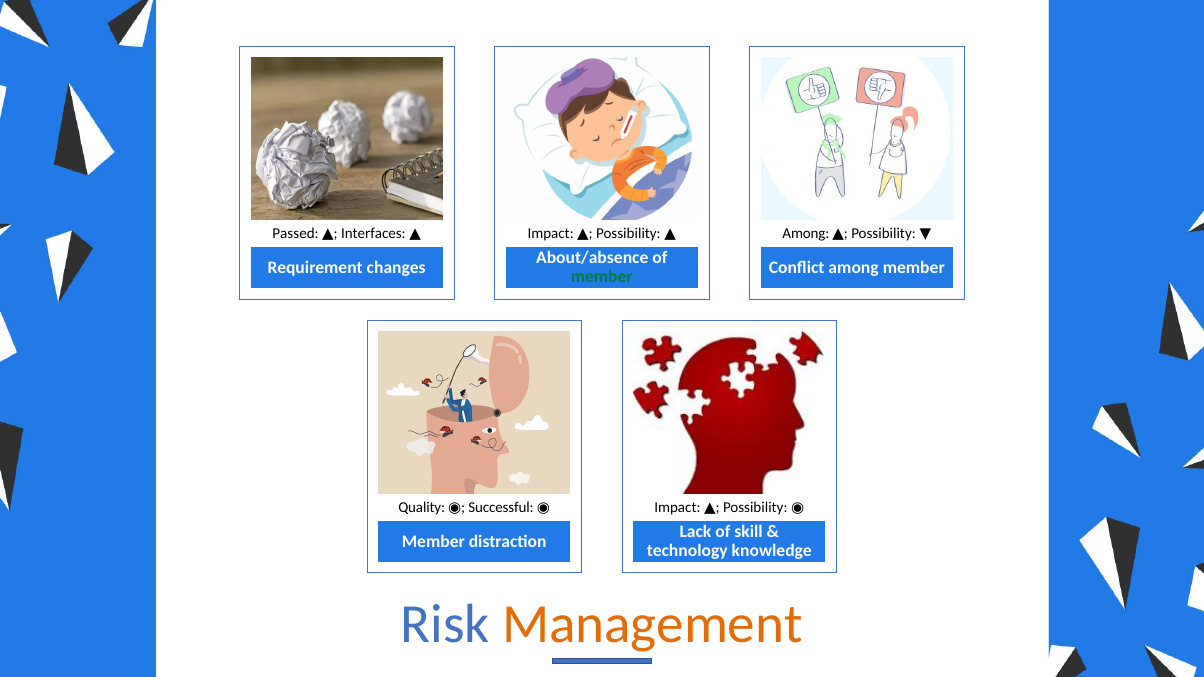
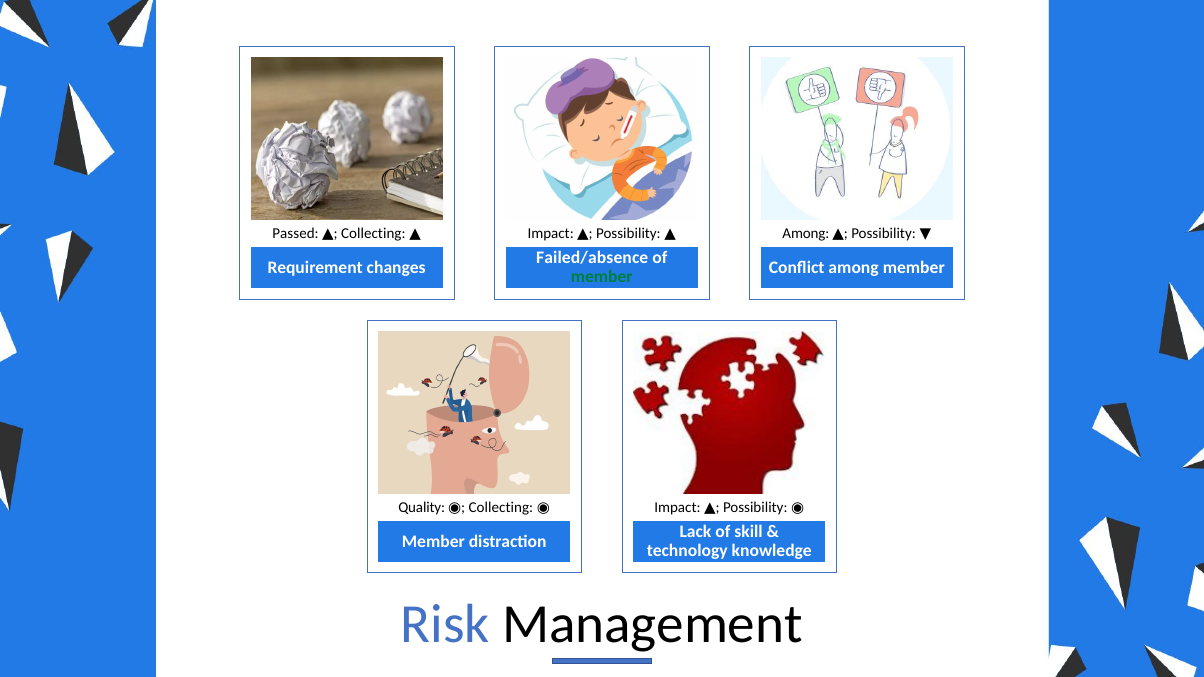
Interfaces: Interfaces -> Collecting (373, 233)
About/absence: About/absence -> Failed/absence (592, 258)
Successful: Successful -> Collecting (501, 507)
Management colour: orange -> black (652, 624)
